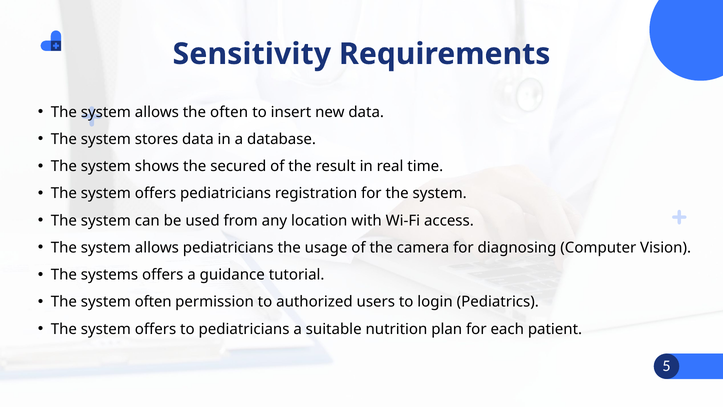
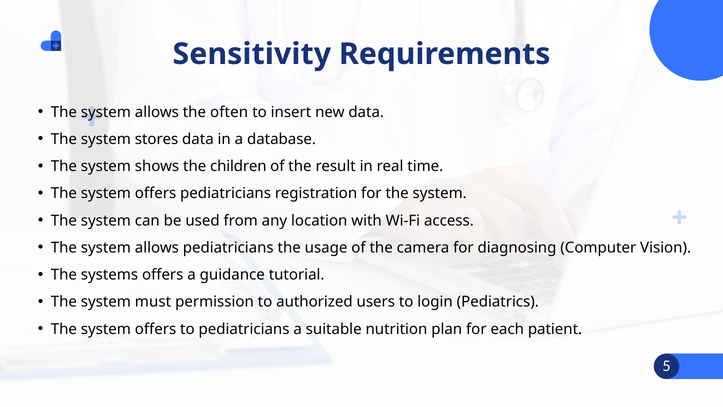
secured: secured -> children (238, 166)
system often: often -> must (153, 302)
